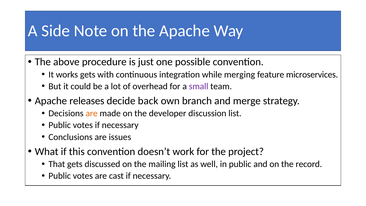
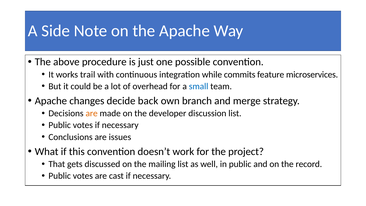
works gets: gets -> trail (88, 74)
merging: merging -> commits (240, 74)
small colour: purple -> blue (199, 86)
releases: releases -> changes (87, 101)
